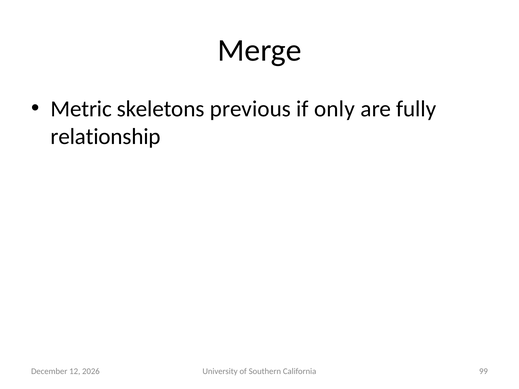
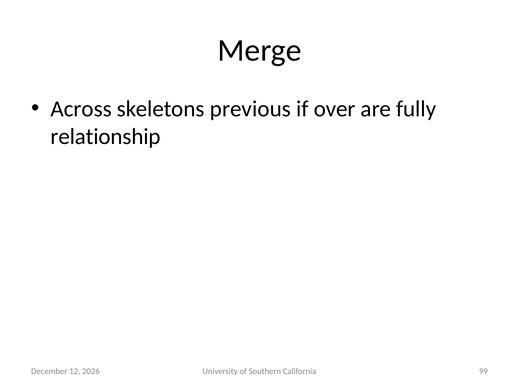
Metric: Metric -> Across (81, 109)
only: only -> over (335, 109)
